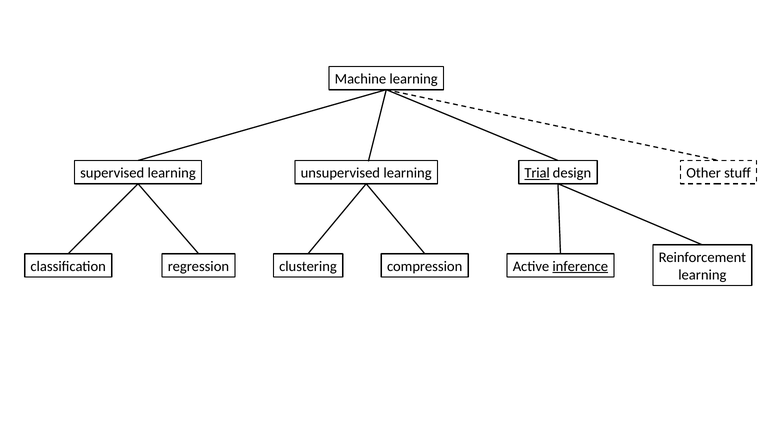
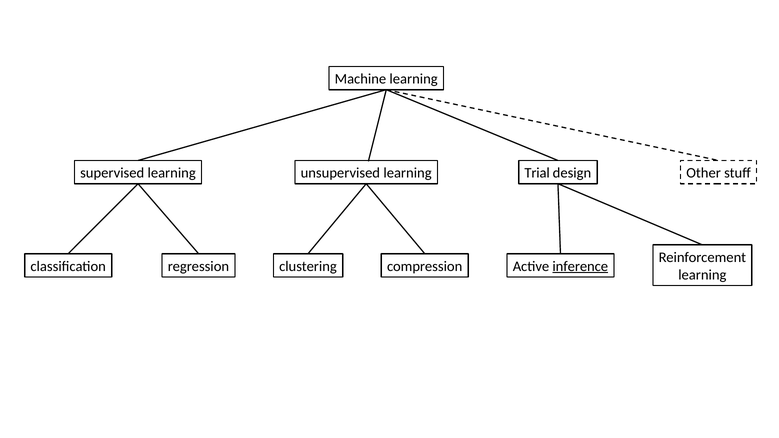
Trial underline: present -> none (537, 173)
